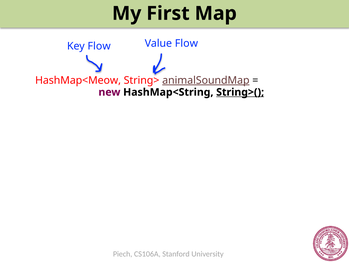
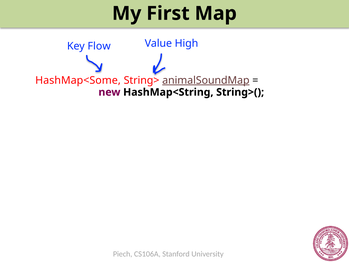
Value Flow: Flow -> High (186, 43)
HashMap<Meow: HashMap<Meow -> HashMap<Some (78, 80)
String>( underline: present -> none (240, 92)
